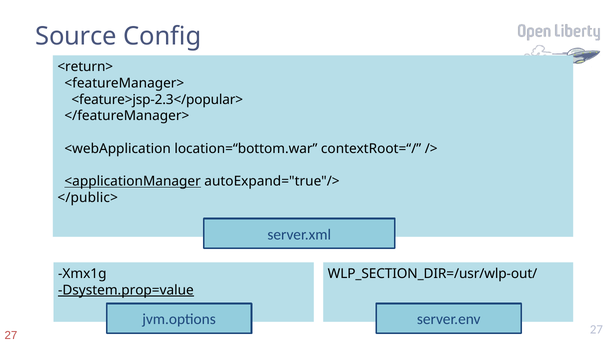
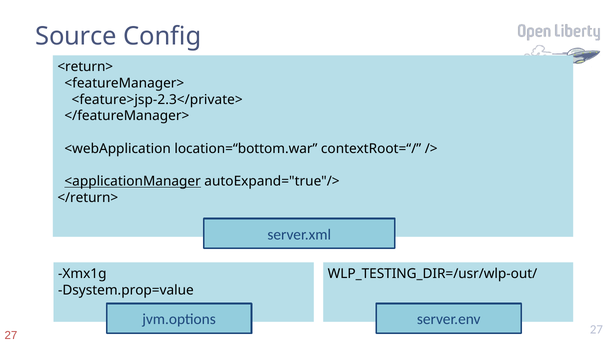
<feature>jsp-2.3</popular>: <feature>jsp-2.3</popular> -> <feature>jsp-2.3</private> (157, 100)
</public>: </public> -> </return> (88, 198)
WLP_SECTION_DIR=/usr/wlp-out/: WLP_SECTION_DIR=/usr/wlp-out/ -> WLP_TESTING_DIR=/usr/wlp-out/ (432, 274)
Dsystem.prop=value underline: present -> none (126, 290)
